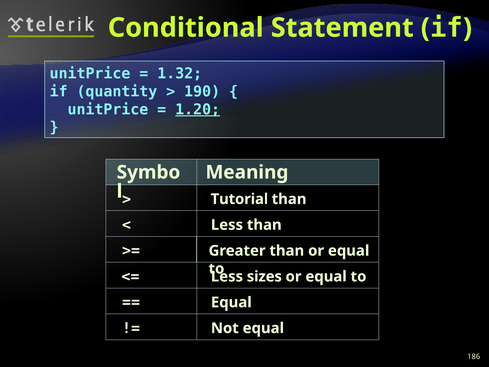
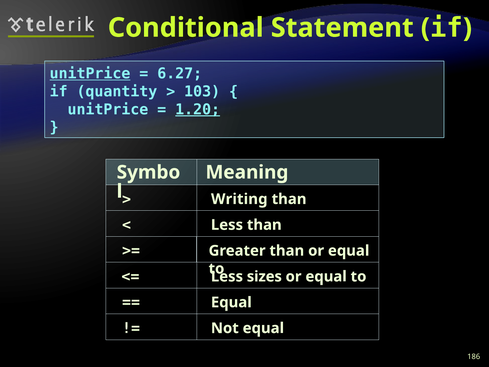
unitPrice underline: none -> present (90, 74)
1.32: 1.32 -> 6.27 (180, 74)
190: 190 -> 103 (202, 91)
Tutorial: Tutorial -> Writing (239, 199)
